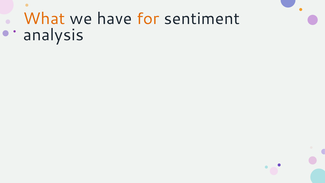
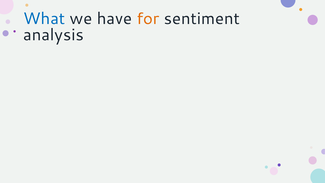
What colour: orange -> blue (44, 19)
